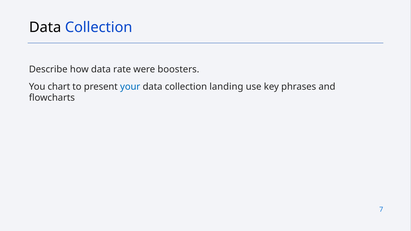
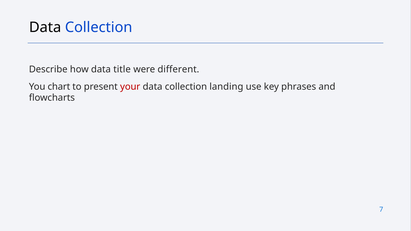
rate: rate -> title (122, 69)
boosters: boosters -> different (178, 69)
your colour: blue -> red (130, 87)
